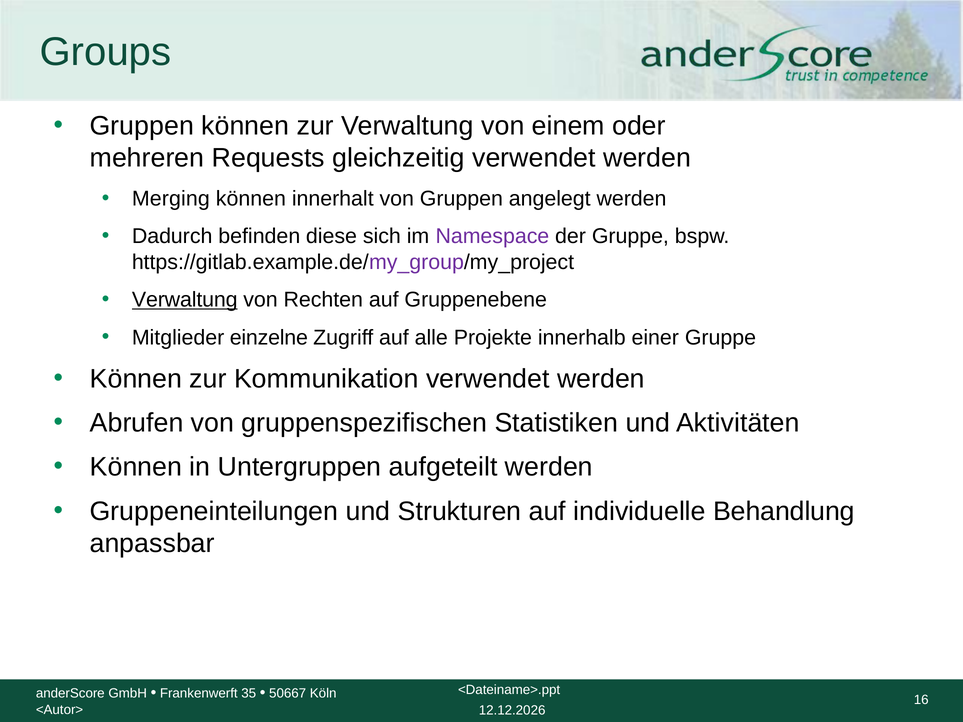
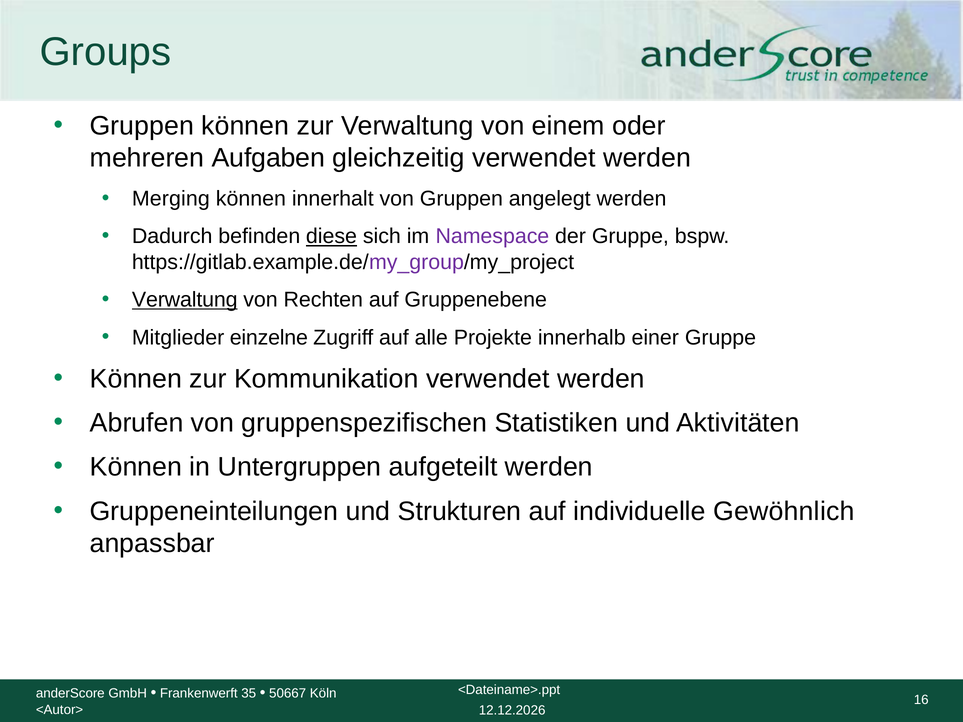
Requests: Requests -> Aufgaben (268, 158)
diese underline: none -> present (331, 236)
Behandlung: Behandlung -> Gewöhnlich (784, 511)
